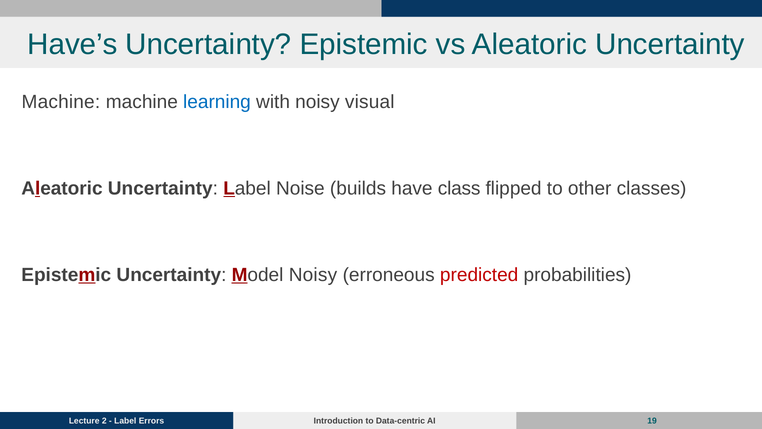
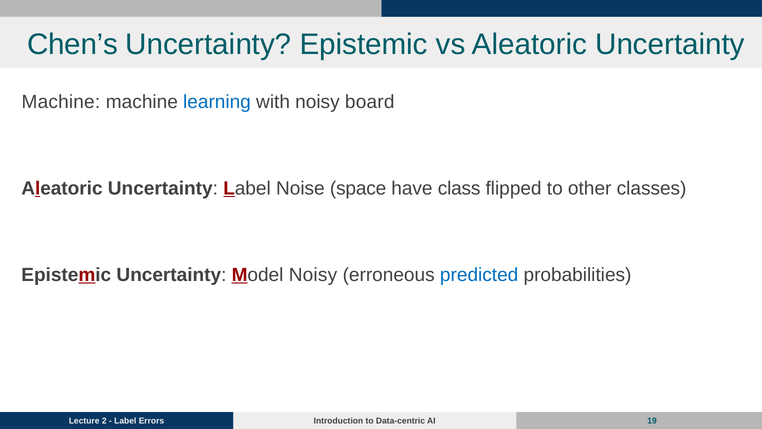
Have’s: Have’s -> Chen’s (72, 44)
visual: visual -> board (370, 102)
builds: builds -> space (358, 188)
predicted colour: red -> blue (479, 275)
